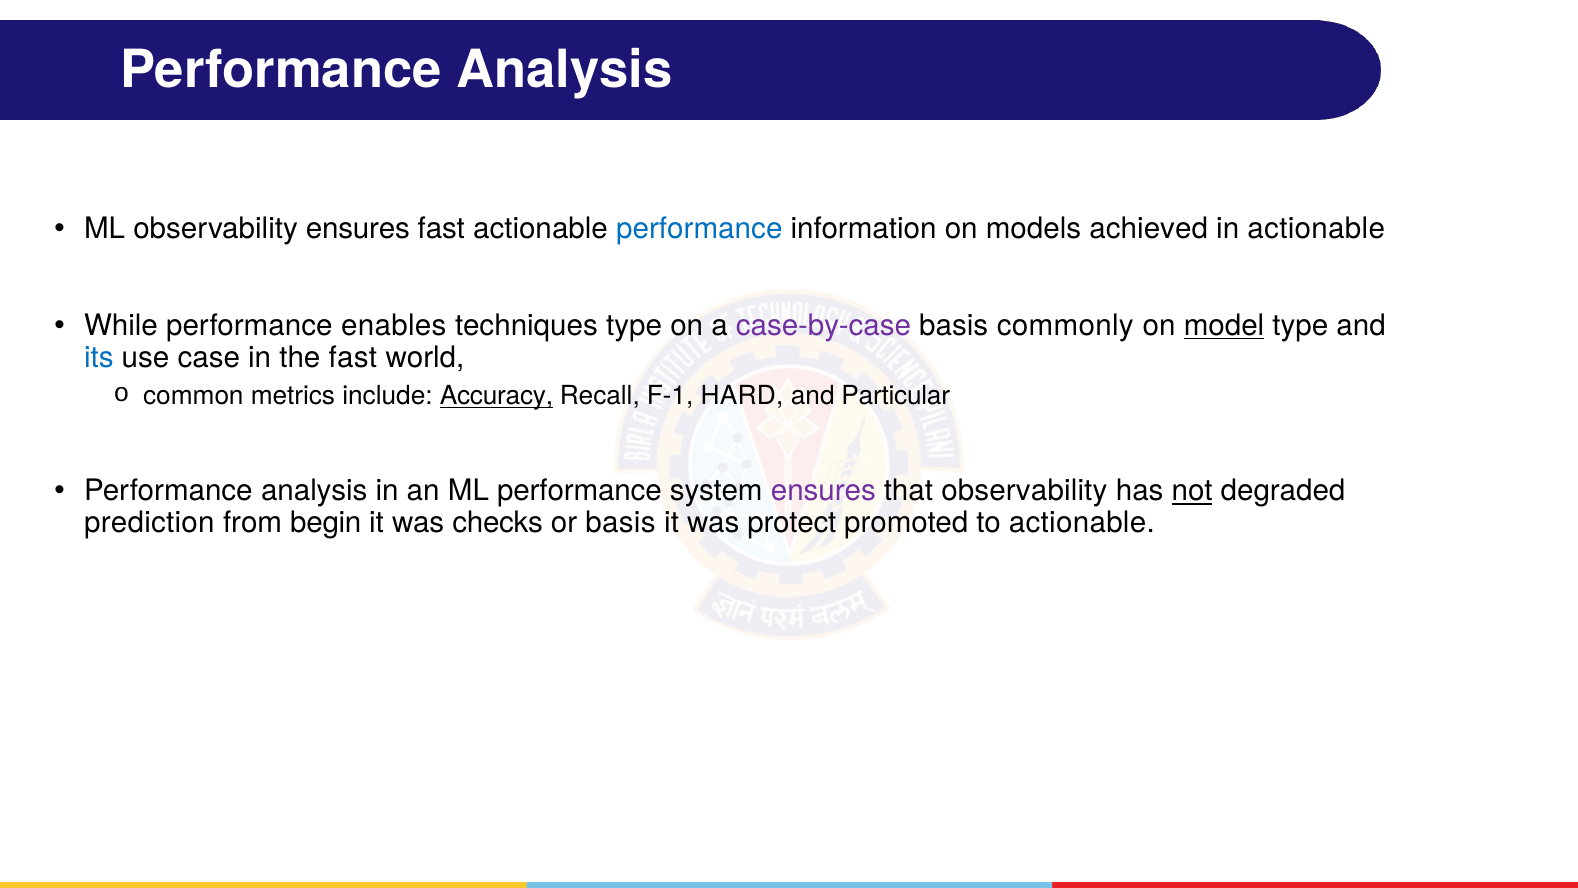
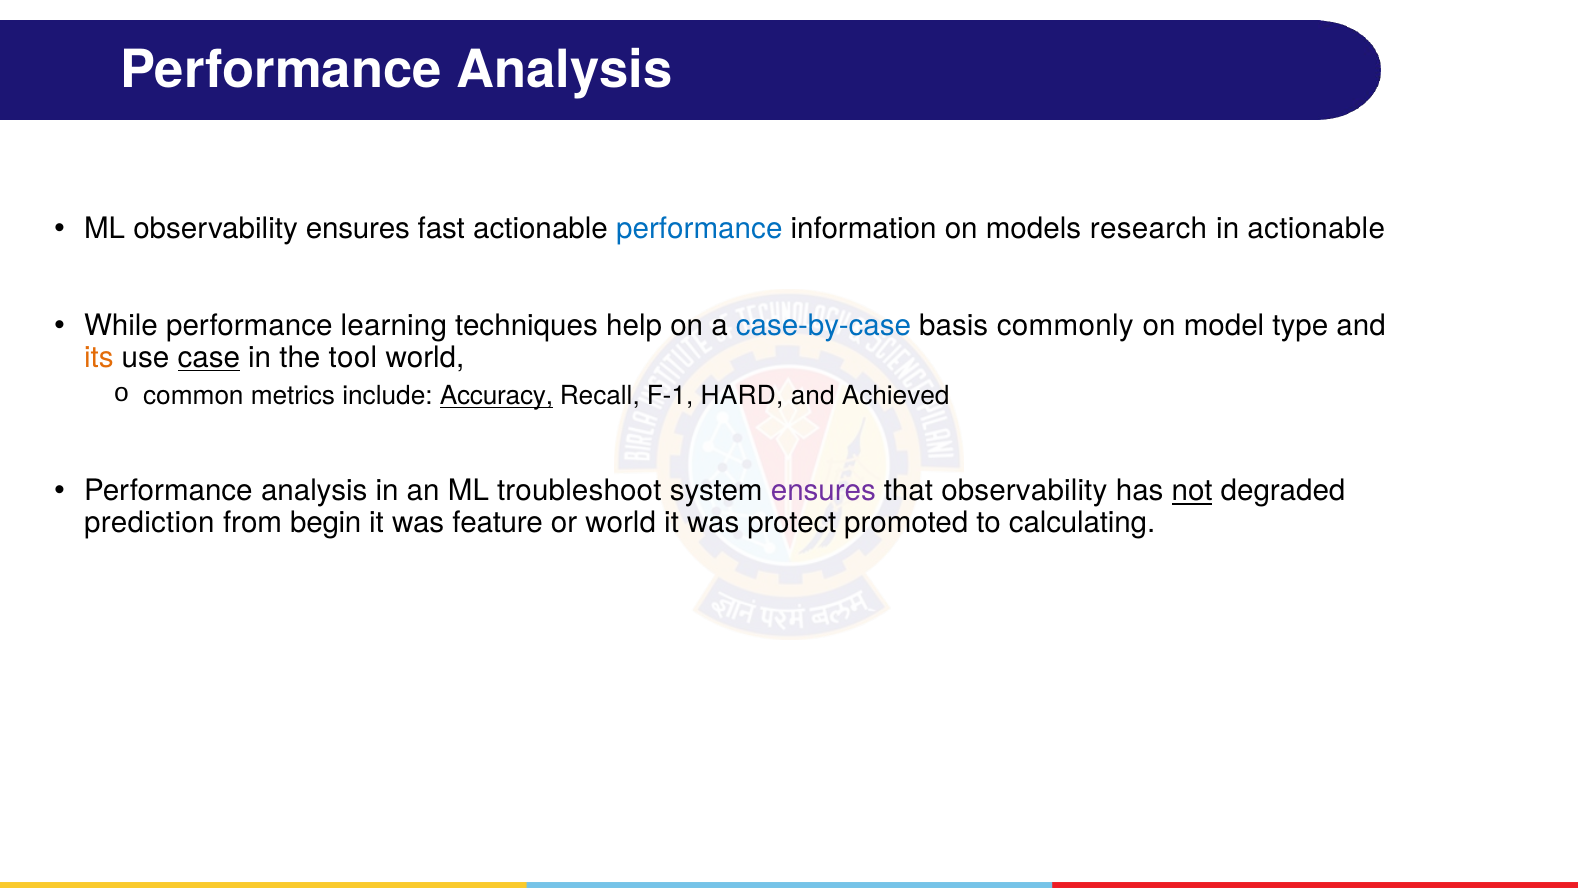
achieved: achieved -> research (1149, 229)
enables: enables -> learning (394, 326)
techniques type: type -> help (634, 326)
case-by-case colour: purple -> blue (823, 326)
model underline: present -> none (1224, 326)
its colour: blue -> orange (99, 358)
case underline: none -> present (209, 358)
the fast: fast -> tool (353, 358)
Particular: Particular -> Achieved (896, 396)
ML performance: performance -> troubleshoot (579, 491)
checks: checks -> feature (498, 523)
or basis: basis -> world (621, 523)
to actionable: actionable -> calculating (1082, 523)
